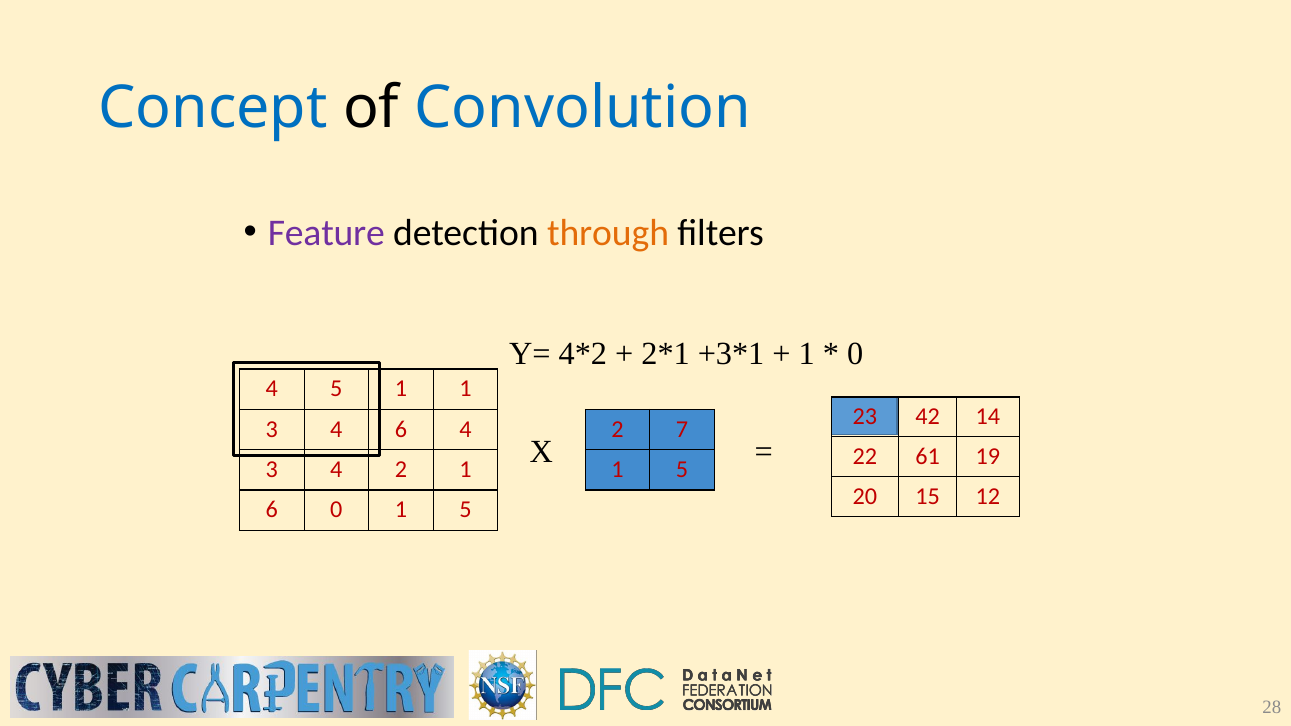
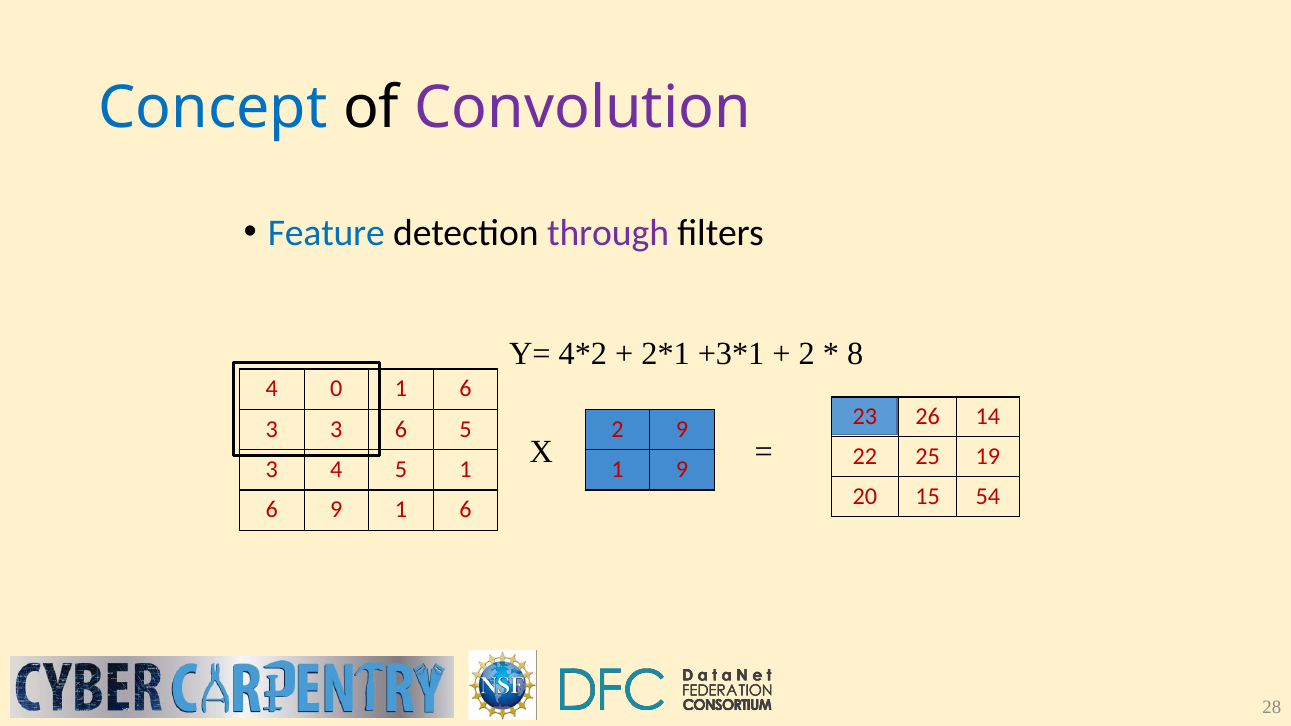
Convolution colour: blue -> purple (583, 108)
Feature colour: purple -> blue (326, 233)
through colour: orange -> purple (608, 233)
1: 1 -> 2 (807, 353)
0: 0 -> 8 (855, 353)
4 5: 5 -> 0 (336, 389)
1: 1 -> 6 (465, 389)
42: 42 -> 26 (928, 417)
4: 4 -> 3 (336, 429)
6 4: 4 -> 5 (465, 429)
2 7: 7 -> 9 (682, 429)
61: 61 -> 25 (928, 457)
4 2: 2 -> 5 (401, 470)
5: 5 -> 9 (682, 470)
12: 12 -> 54 (988, 496)
6 0: 0 -> 9 (336, 510)
5: 5 -> 6 (465, 510)
